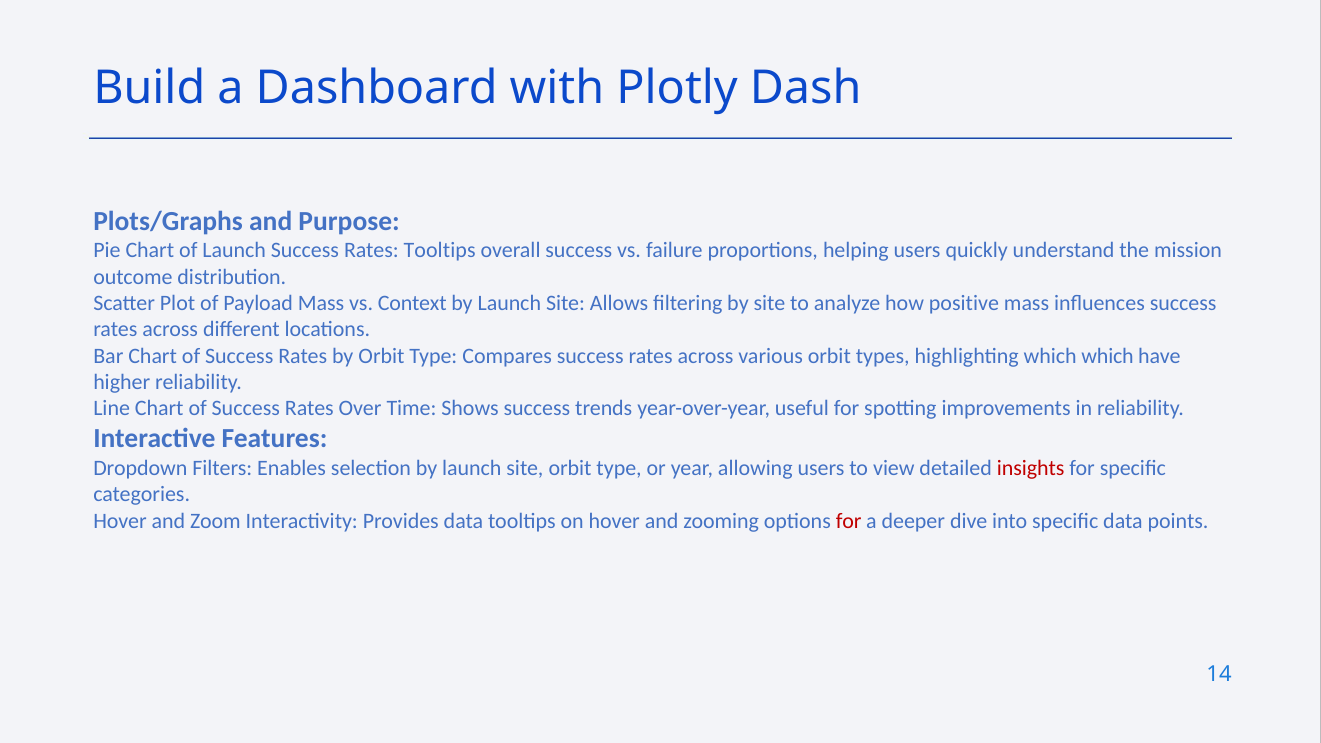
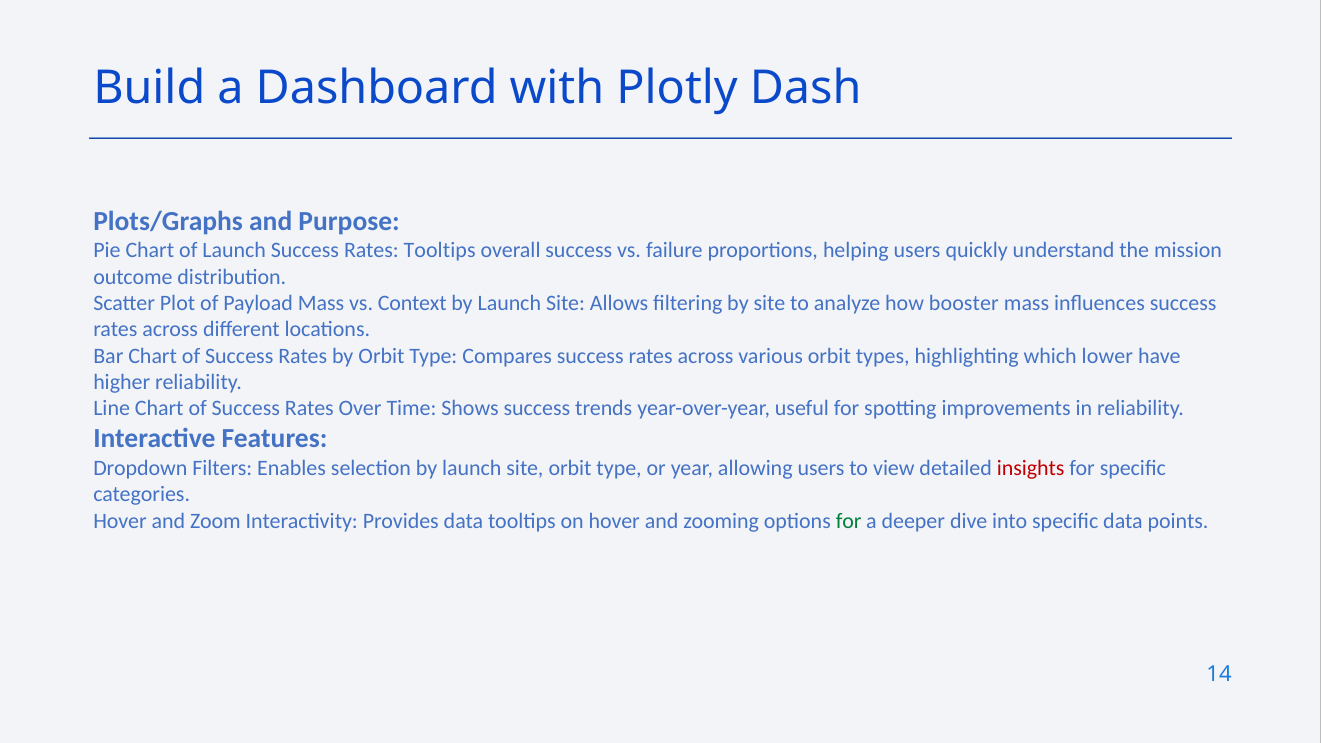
positive: positive -> booster (964, 303)
which which: which -> lower (1107, 356)
for colour: red -> green (849, 521)
